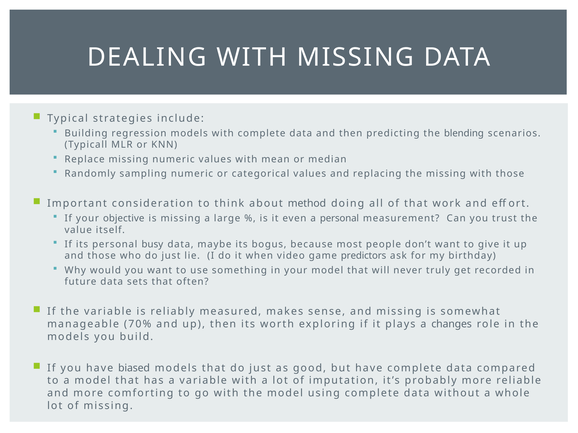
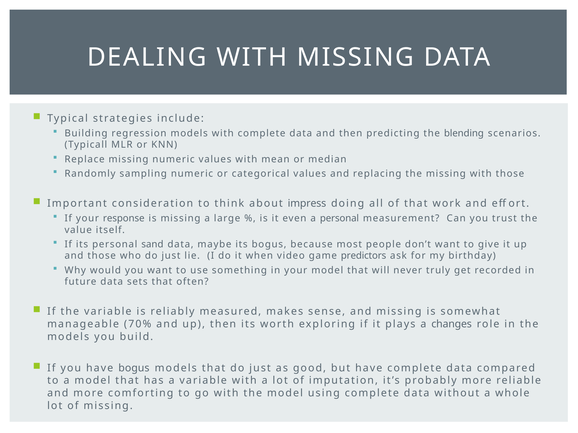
method: method -> impress (307, 204)
objective: objective -> response (124, 219)
busy: busy -> sand (152, 245)
have biased: biased -> bogus (134, 368)
